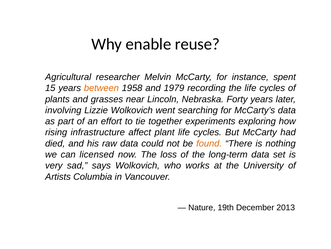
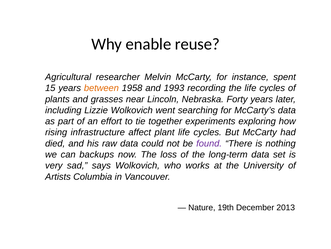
1979: 1979 -> 1993 (174, 88)
involving: involving -> including (63, 110)
found colour: orange -> purple (209, 143)
licensed: licensed -> backups (97, 154)
